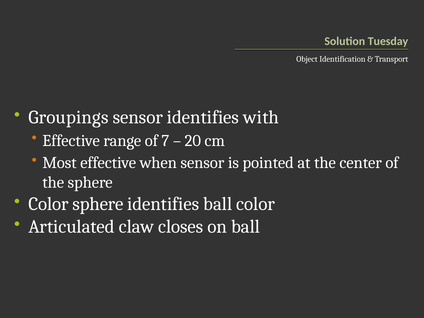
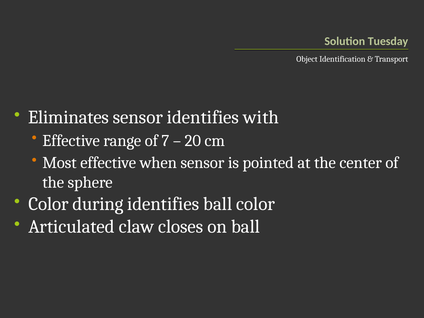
Groupings: Groupings -> Eliminates (69, 117)
Color sphere: sphere -> during (98, 204)
